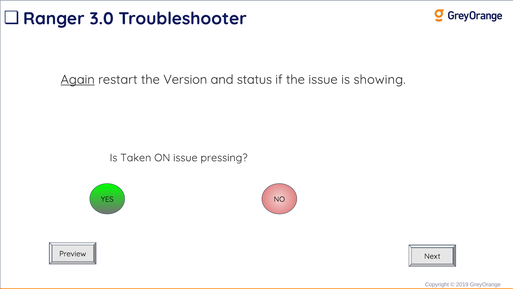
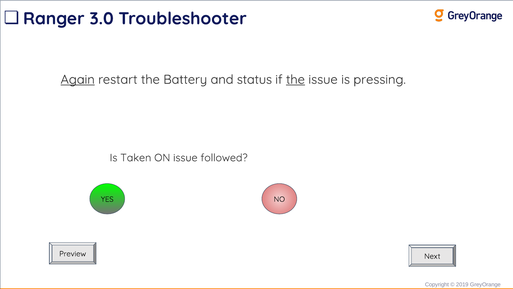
Version: Version -> Battery (185, 79)
the underline: none -> present (295, 79)
showing: showing -> pressing (380, 79)
pressing: pressing -> followed (224, 158)
